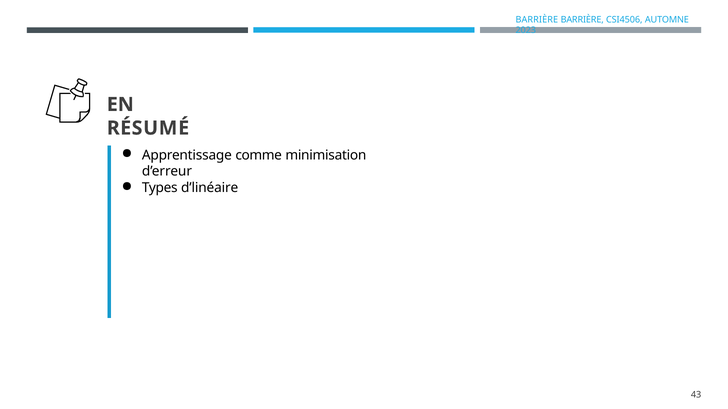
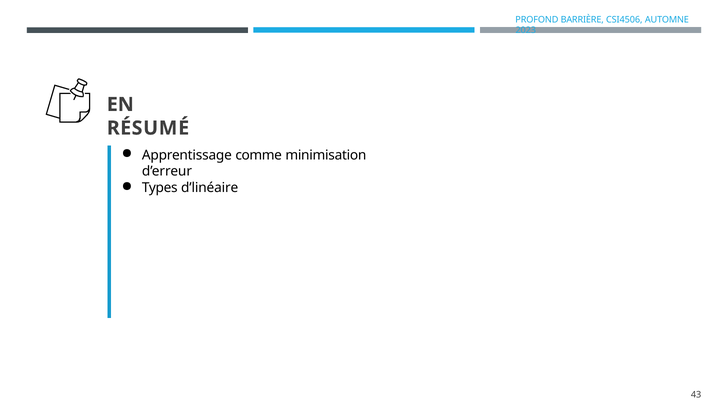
BARRIÈRE: BARRIÈRE -> PROFOND (537, 20)
